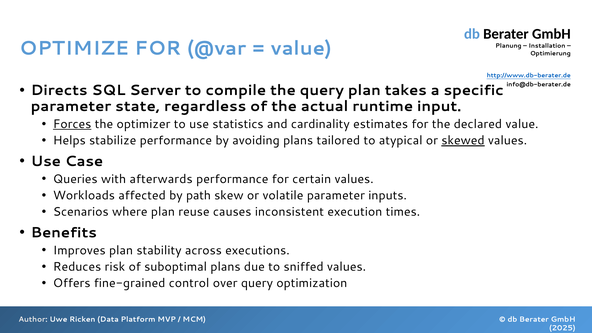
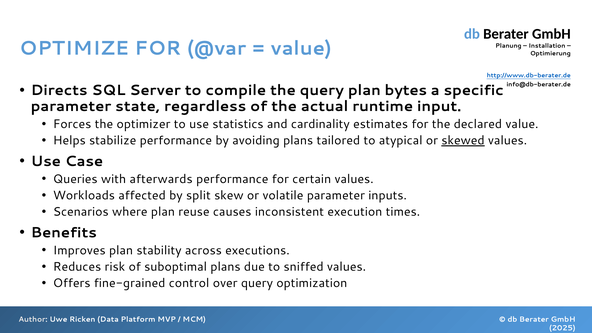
takes: takes -> bytes (406, 90)
Forces underline: present -> none (72, 124)
path: path -> split (198, 195)
